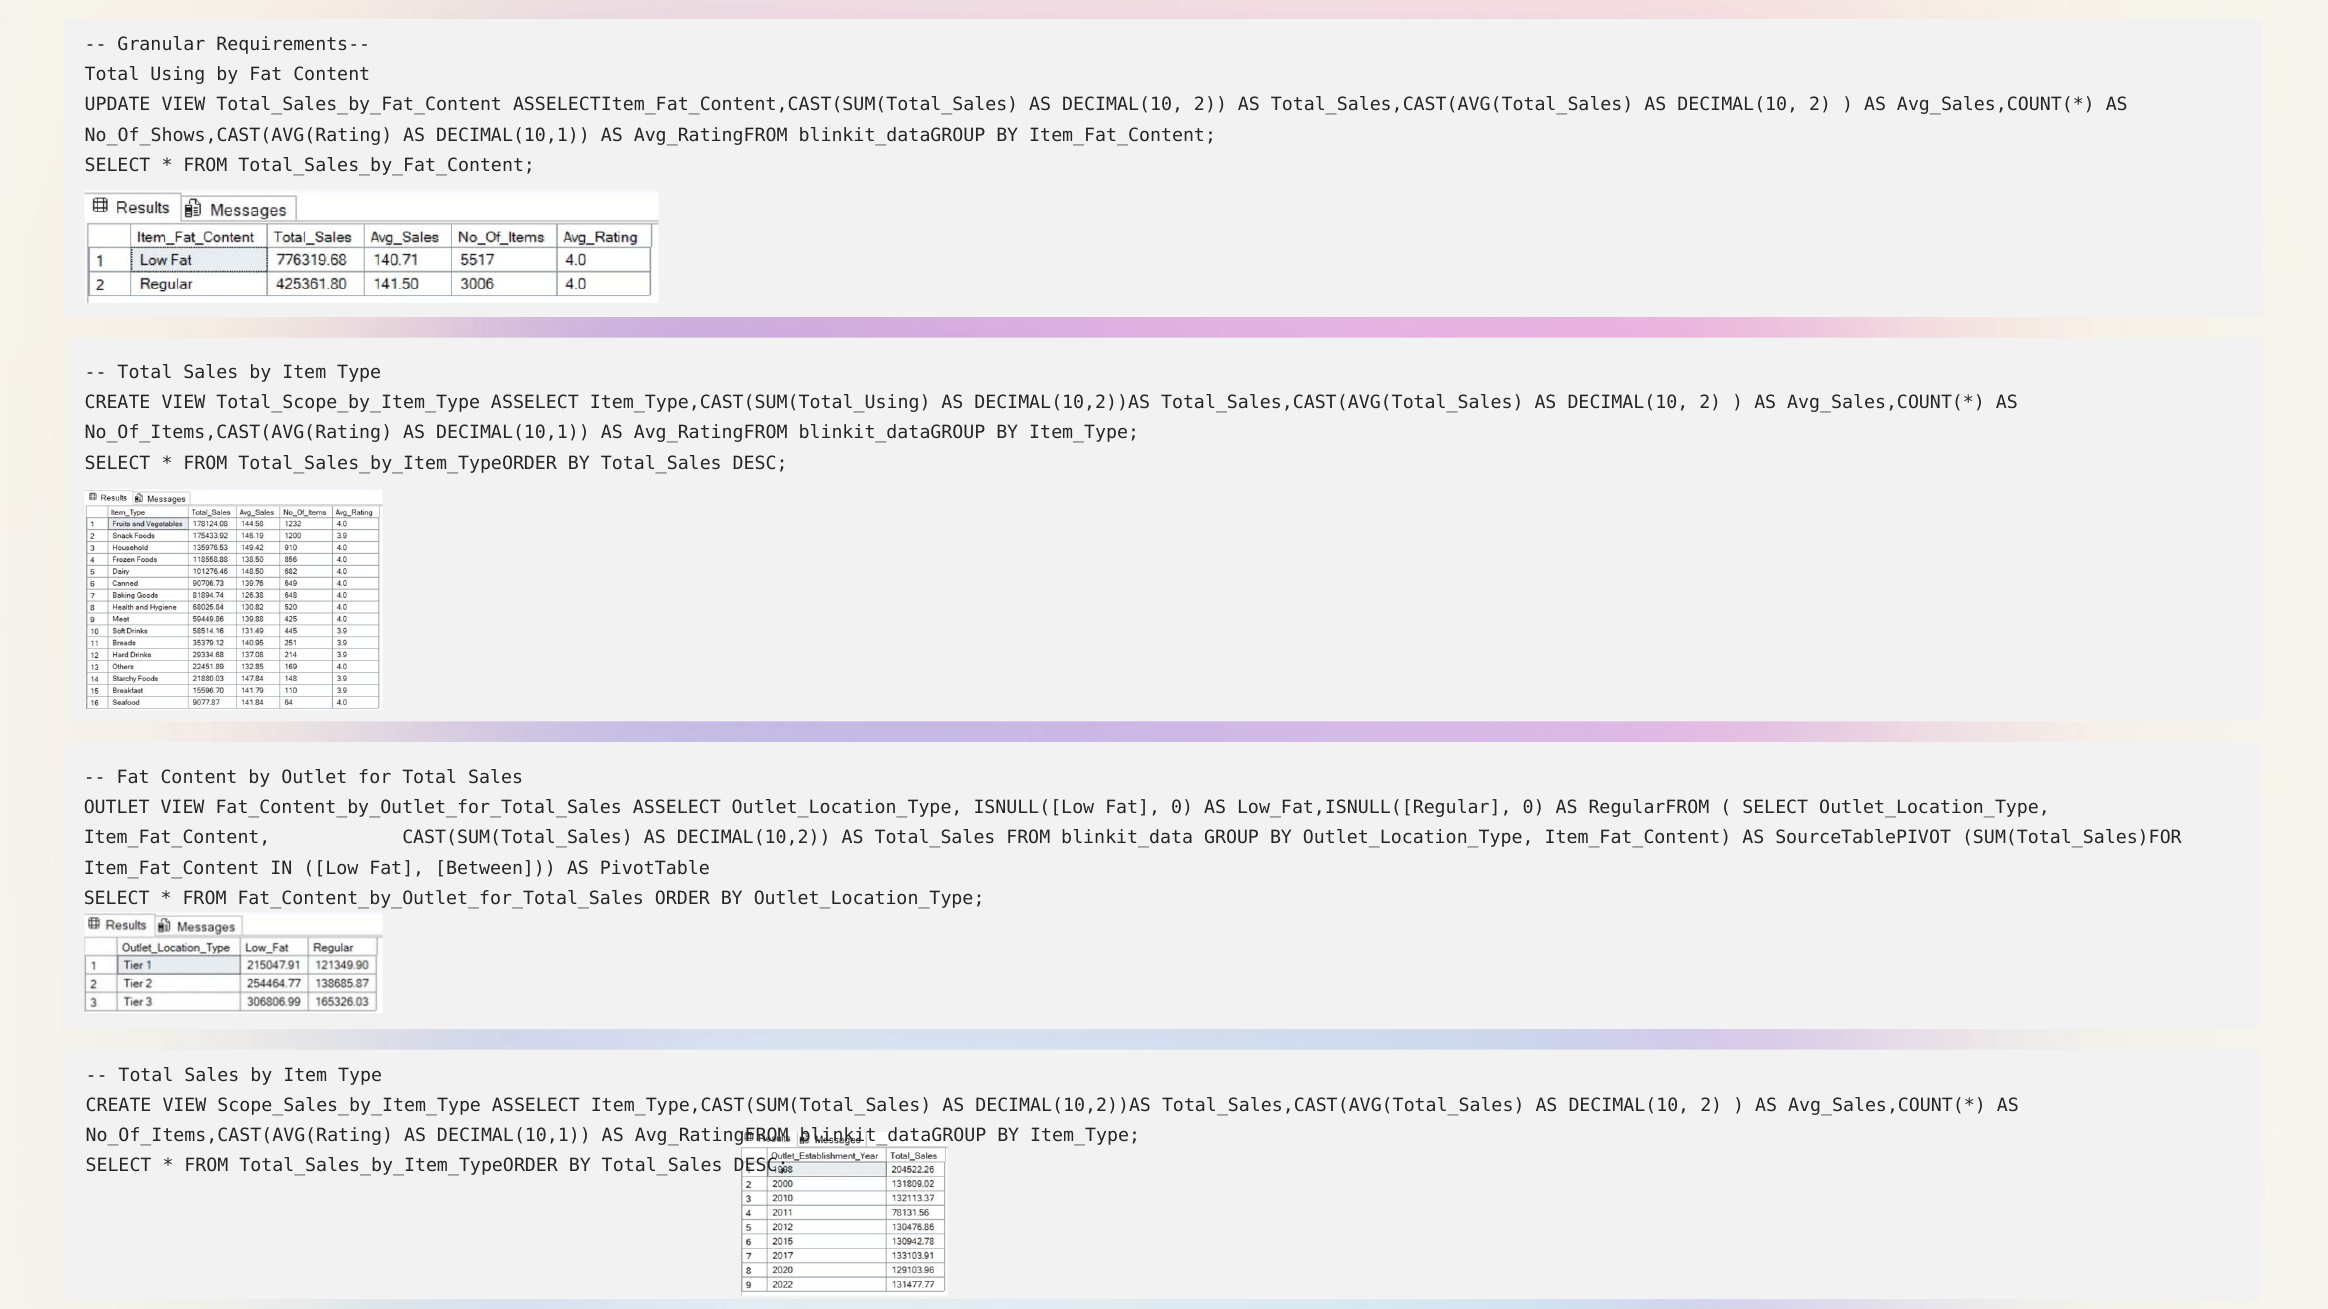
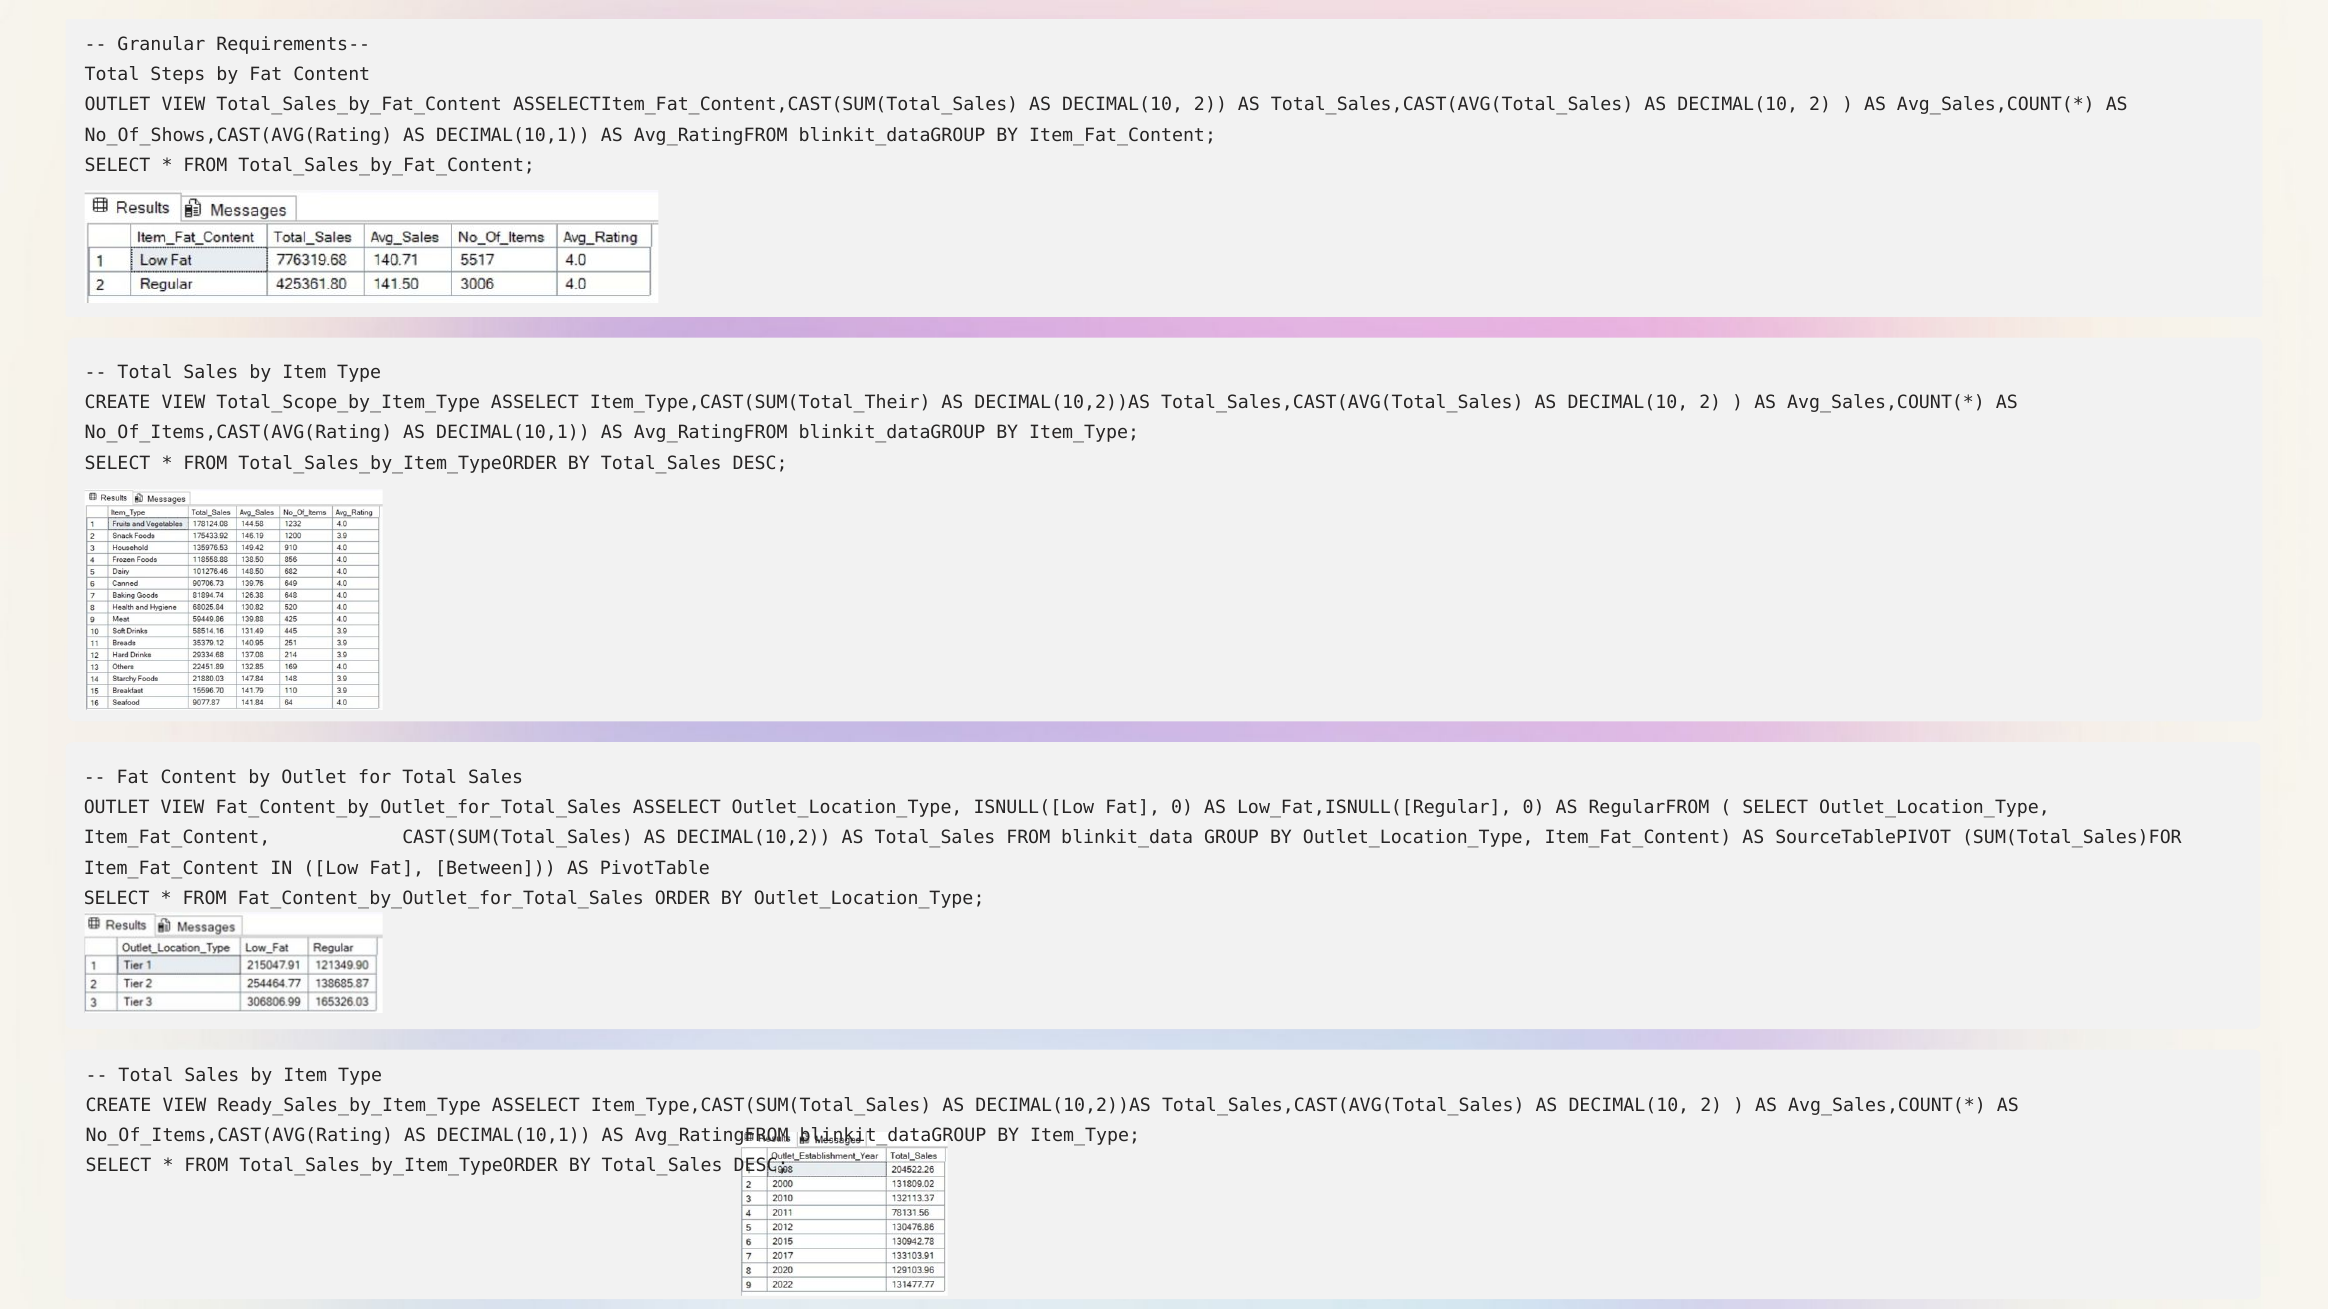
Using: Using -> Steps (178, 75)
UPDATE: UPDATE -> OUTLET (118, 105)
Item_Type,CAST(SUM(Total_Using: Item_Type,CAST(SUM(Total_Using -> Item_Type,CAST(SUM(Total_Their (760, 403)
Scope_Sales_by_Item_Type: Scope_Sales_by_Item_Type -> Ready_Sales_by_Item_Type (349, 1106)
